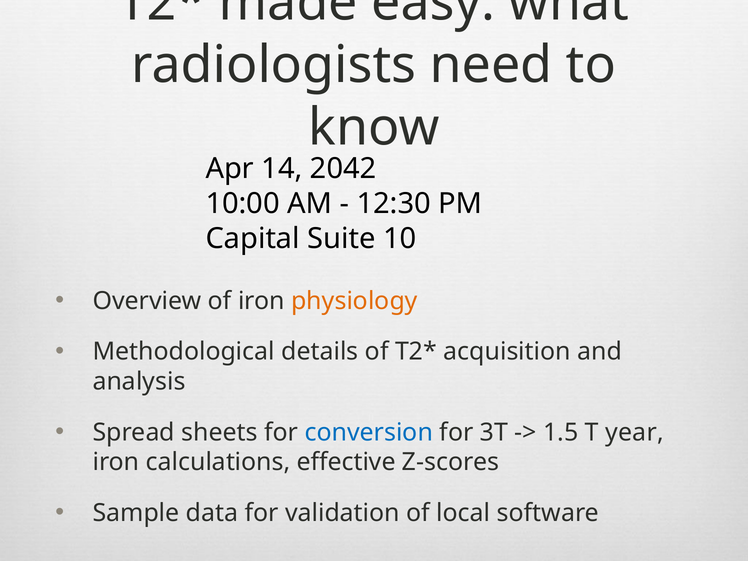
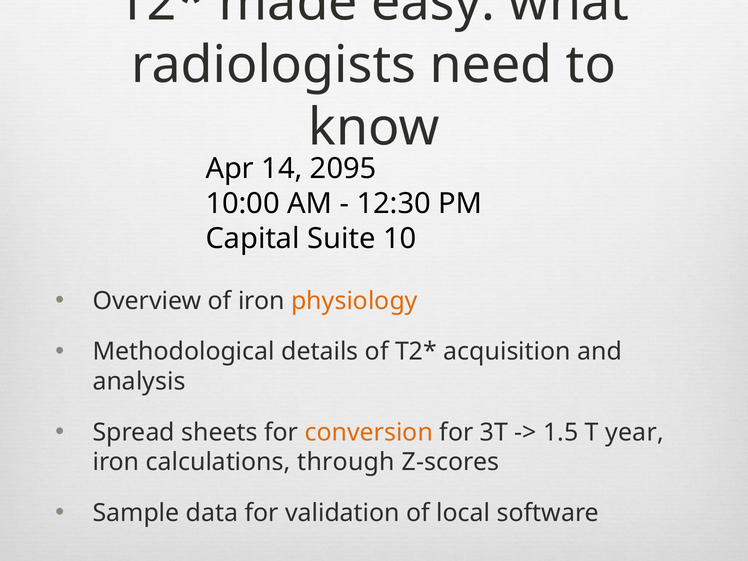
2042: 2042 -> 2095 (343, 169)
conversion colour: blue -> orange (369, 432)
effective: effective -> through (346, 462)
